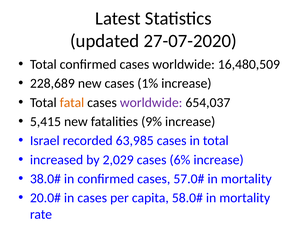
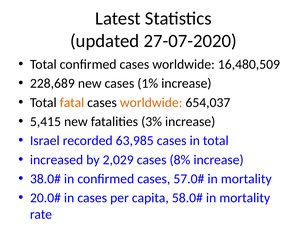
worldwide colour: purple -> orange (151, 103)
9%: 9% -> 3% (152, 122)
6%: 6% -> 8% (180, 160)
